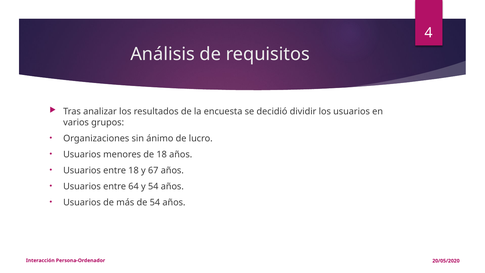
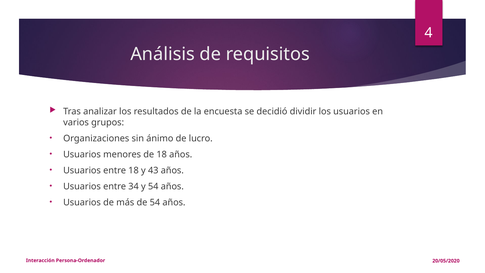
67: 67 -> 43 (153, 170)
64: 64 -> 34 (134, 186)
